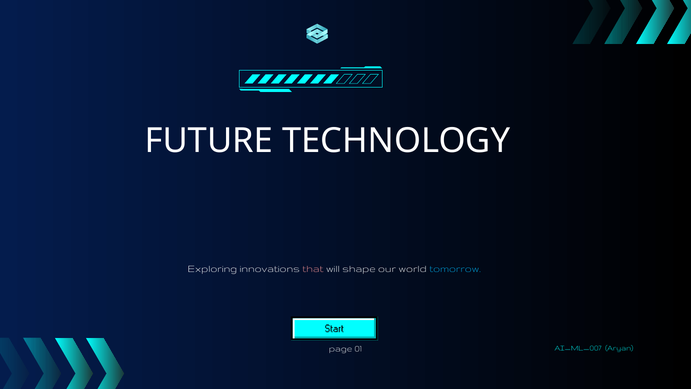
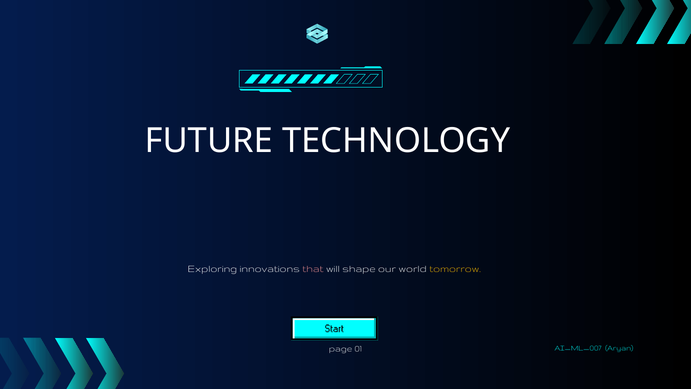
tomorrow colour: light blue -> yellow (455, 268)
